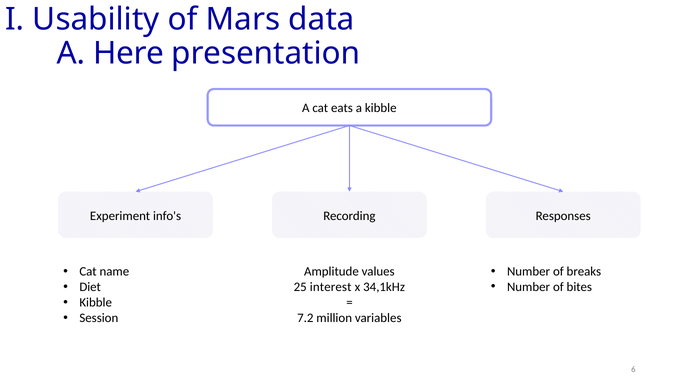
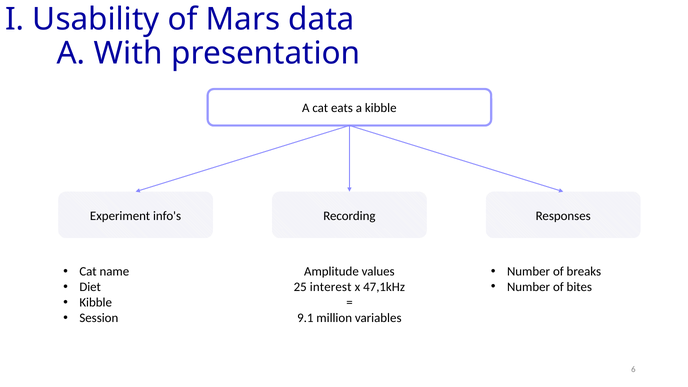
Here: Here -> With (128, 54)
34,1kHz: 34,1kHz -> 47,1kHz (384, 287)
7.2: 7.2 -> 9.1 (305, 318)
